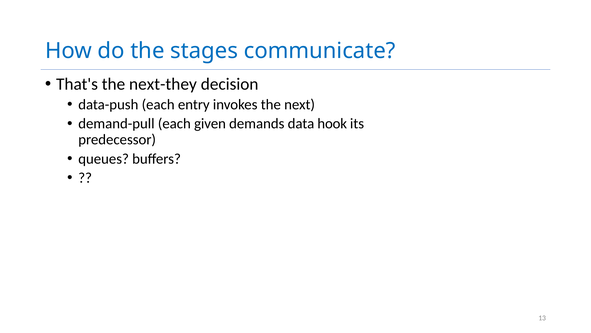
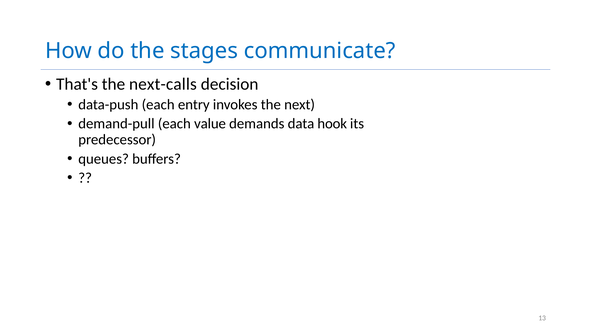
next-they: next-they -> next-calls (163, 84)
given: given -> value (210, 124)
